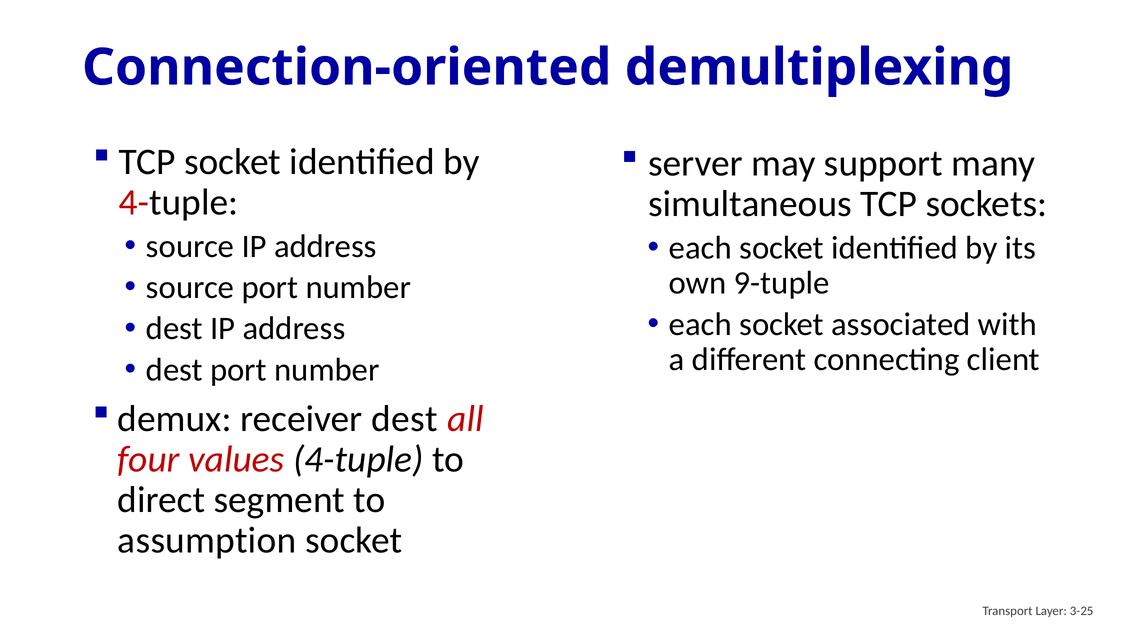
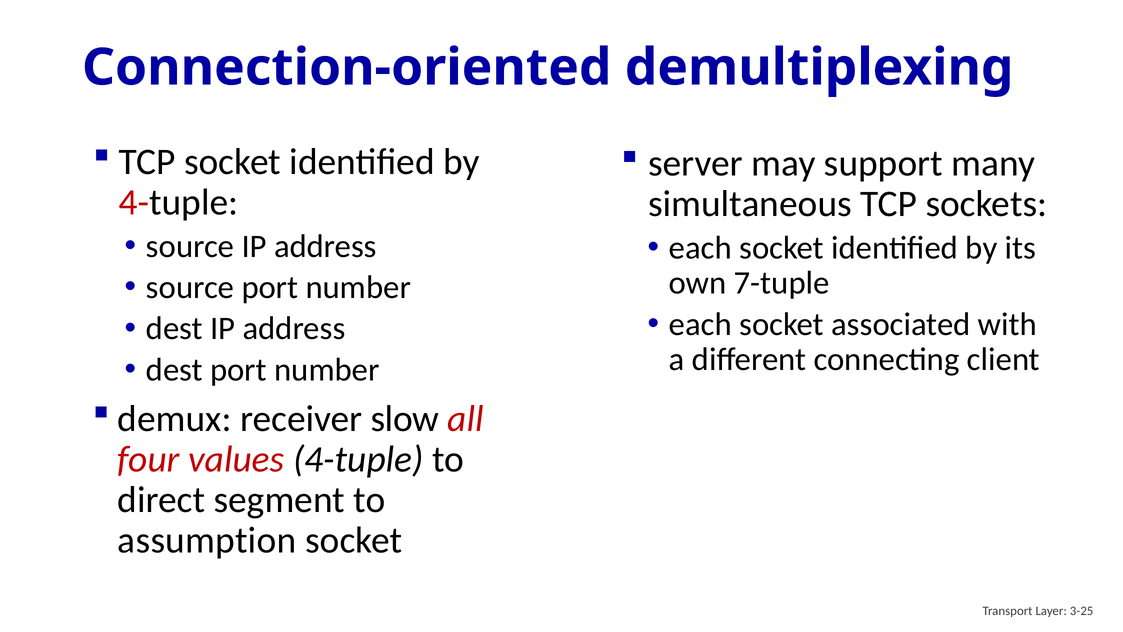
9-tuple: 9-tuple -> 7-tuple (782, 283)
receiver dest: dest -> slow (405, 419)
